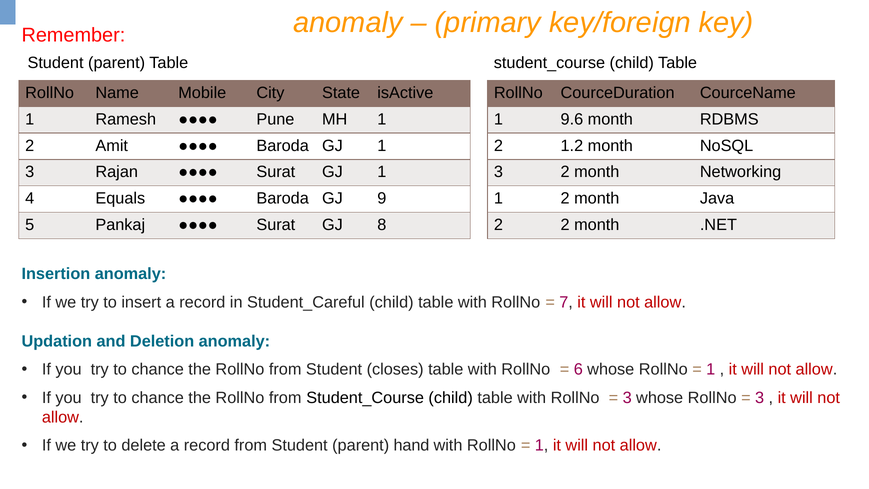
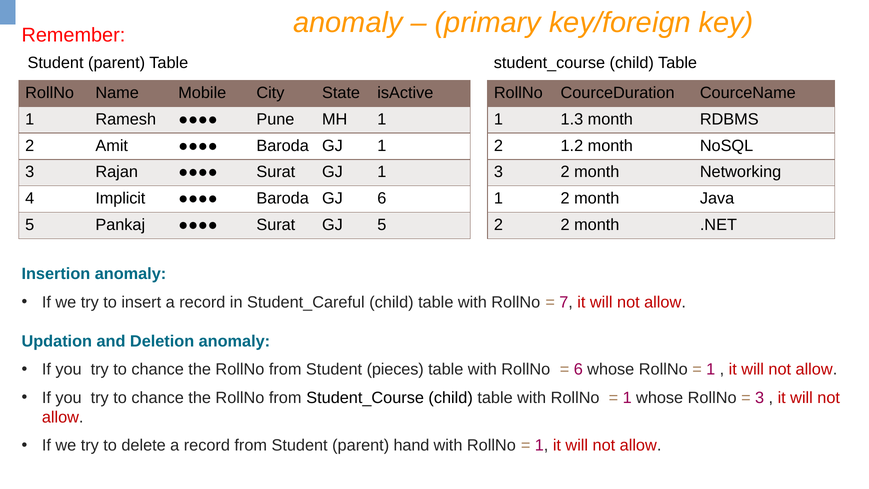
9.6: 9.6 -> 1.3 (572, 119)
Equals: Equals -> Implicit (120, 198)
GJ 9: 9 -> 6 (382, 198)
GJ 8: 8 -> 5 (382, 225)
closes: closes -> pieces (395, 369)
3: 3 -> 1 (627, 398)
